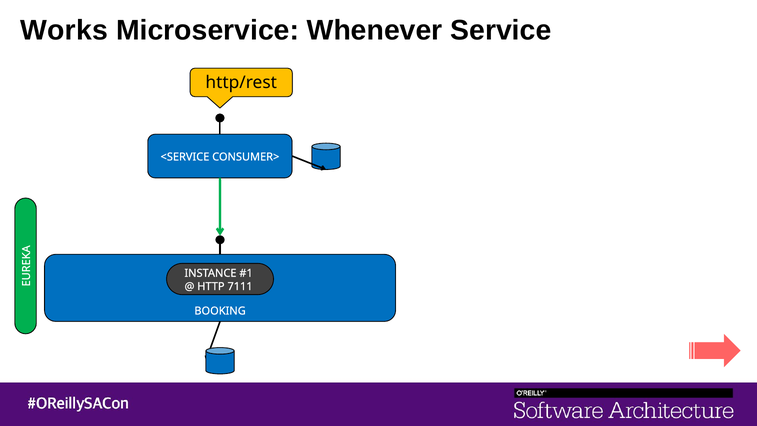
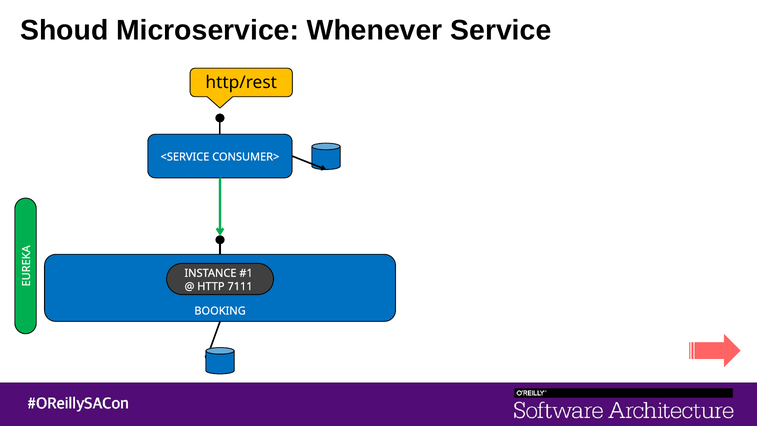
Works: Works -> Shoud (64, 31)
